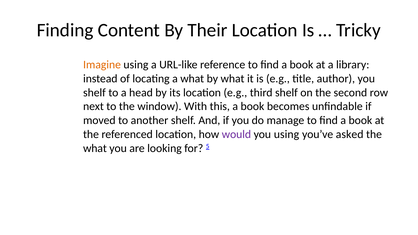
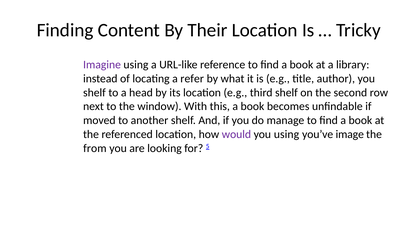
Imagine colour: orange -> purple (102, 65)
a what: what -> refer (192, 79)
asked: asked -> image (350, 134)
what: what -> from (95, 148)
